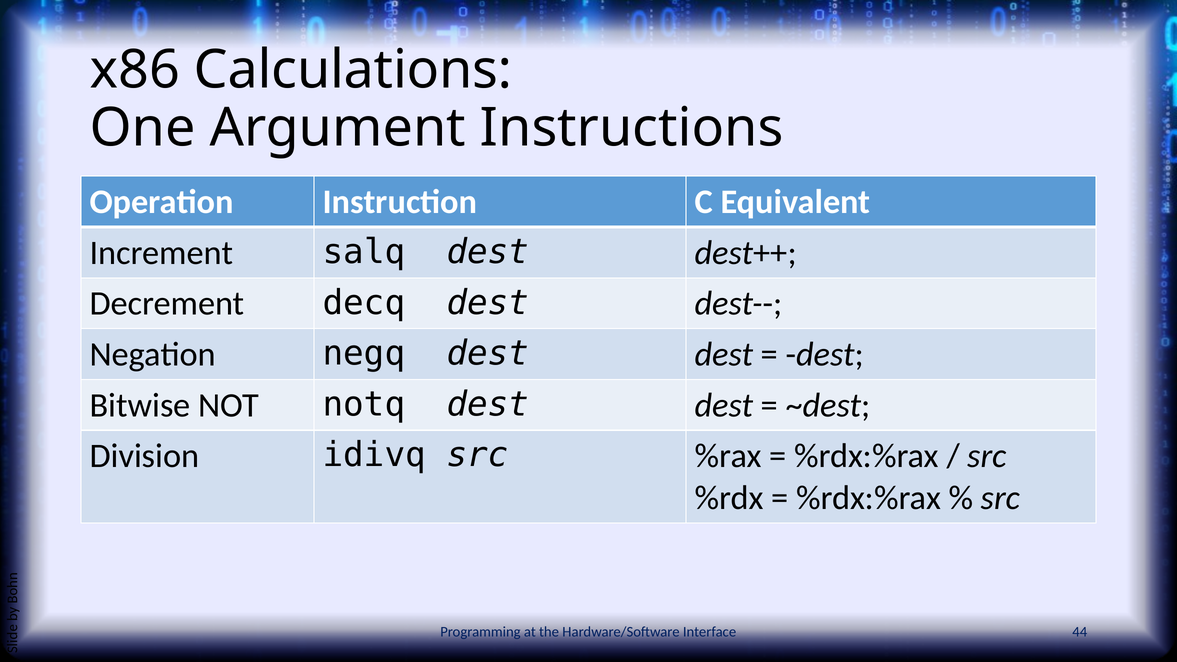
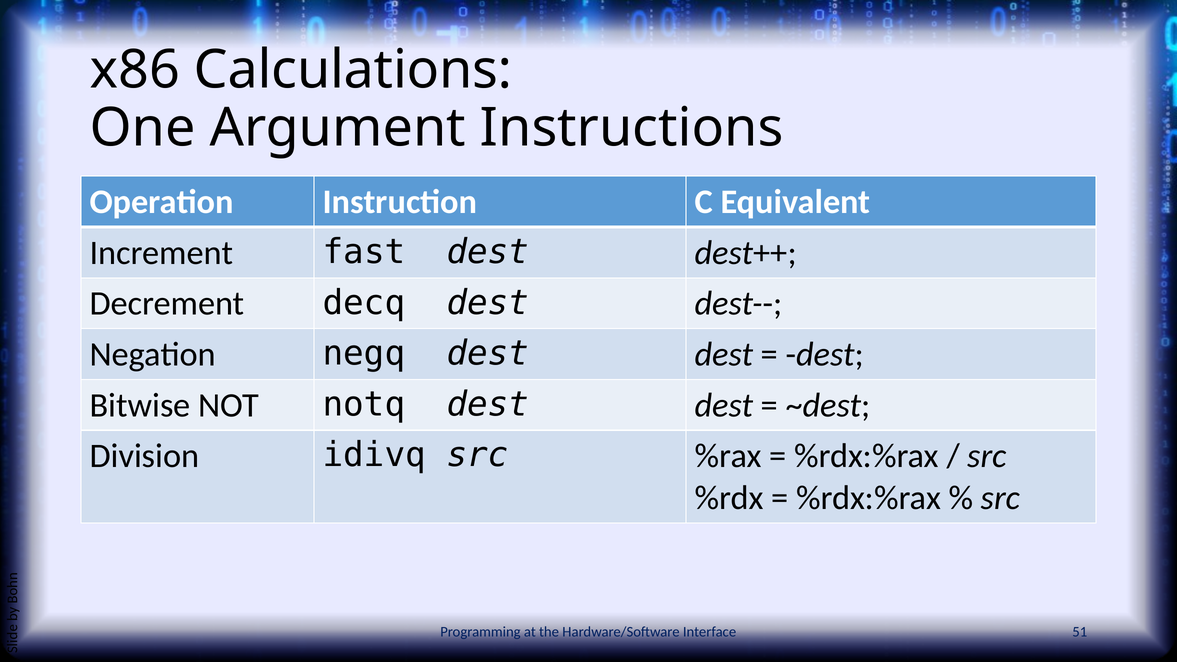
salq: salq -> fast (364, 252)
44: 44 -> 51 (1080, 632)
